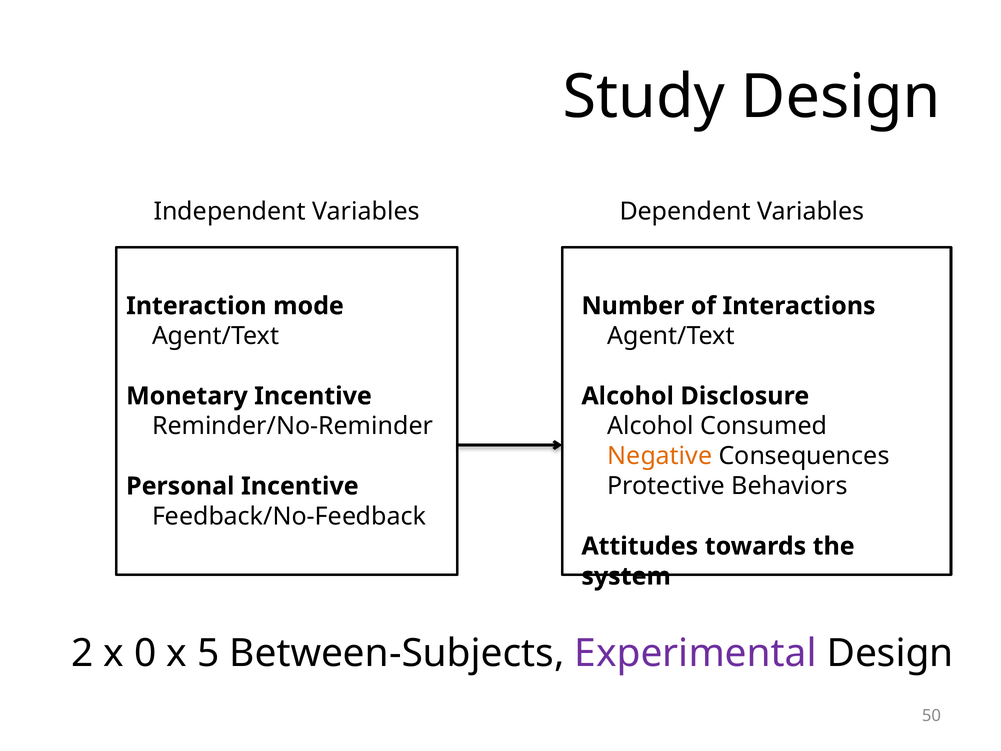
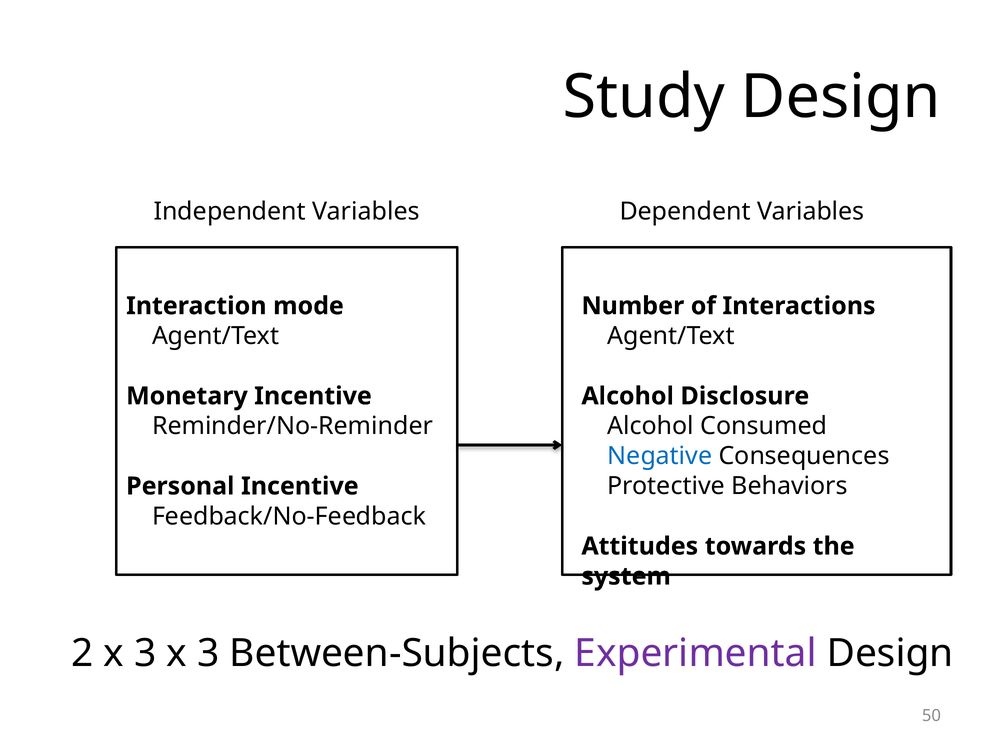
Negative colour: orange -> blue (660, 456)
2 x 0: 0 -> 3 (145, 653)
5: 5 -> 3 (208, 653)
